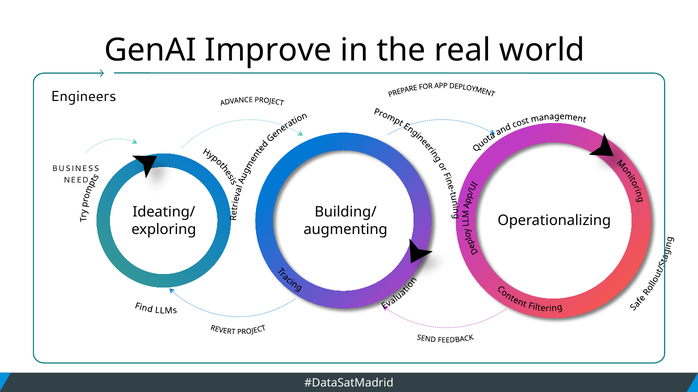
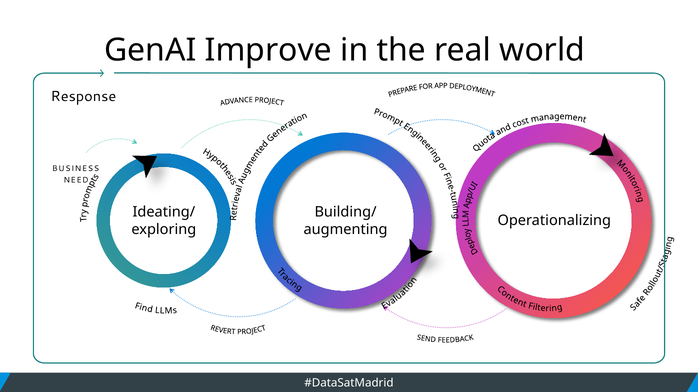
Engineers: Engineers -> Response (83, 97)
